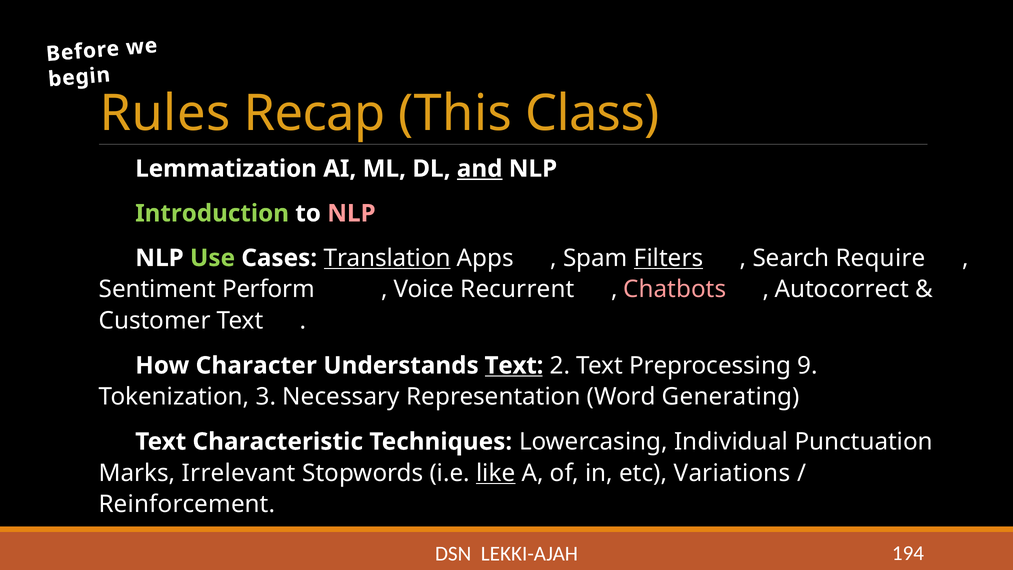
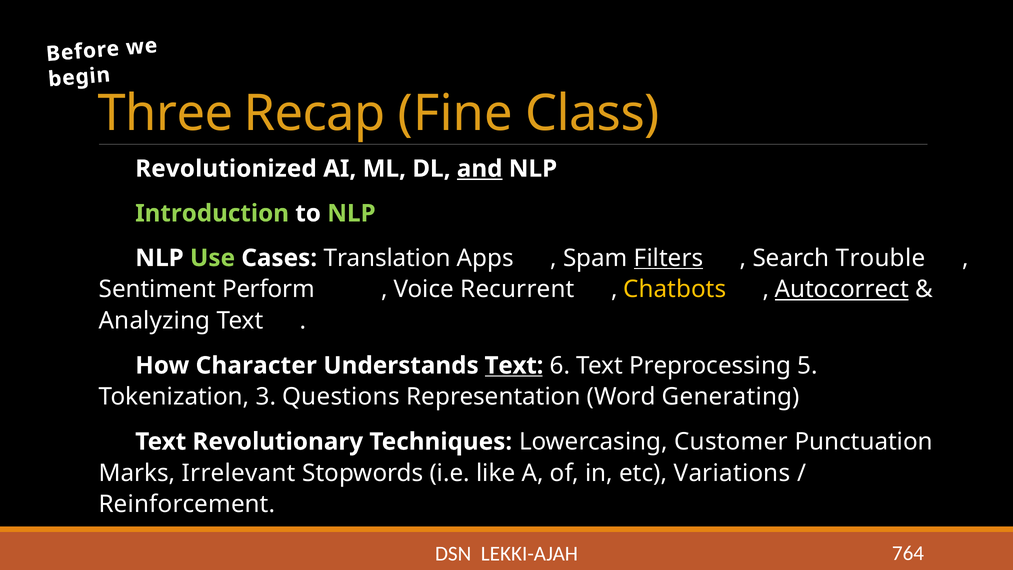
Rules: Rules -> Three (165, 113)
This: This -> Fine (455, 113)
Lemmatization: Lemmatization -> Revolutionized (226, 169)
NLP colour: pink -> light green (351, 213)
Translation underline: present -> none (387, 258)
Require: Require -> Trouble (881, 258)
Chatbots colour: pink -> yellow (675, 289)
Autocorrect underline: none -> present (842, 289)
Customer: Customer -> Analyzing (155, 321)
2: 2 -> 6 (560, 365)
9: 9 -> 5 (808, 365)
Necessary: Necessary -> Questions (341, 397)
Individual: Individual -> Customer (731, 441)
Characteristic: Characteristic -> Revolutionary (278, 441)
like underline: present -> none (496, 473)
194: 194 -> 764 (908, 553)
